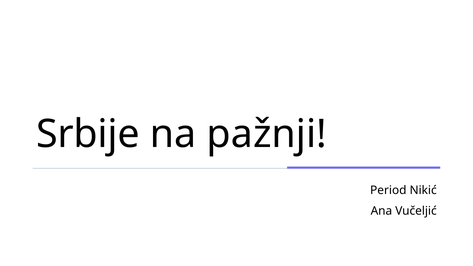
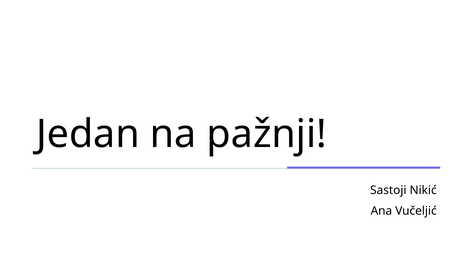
Srbije: Srbije -> Jedan (88, 134)
Period: Period -> Sastoji (388, 190)
